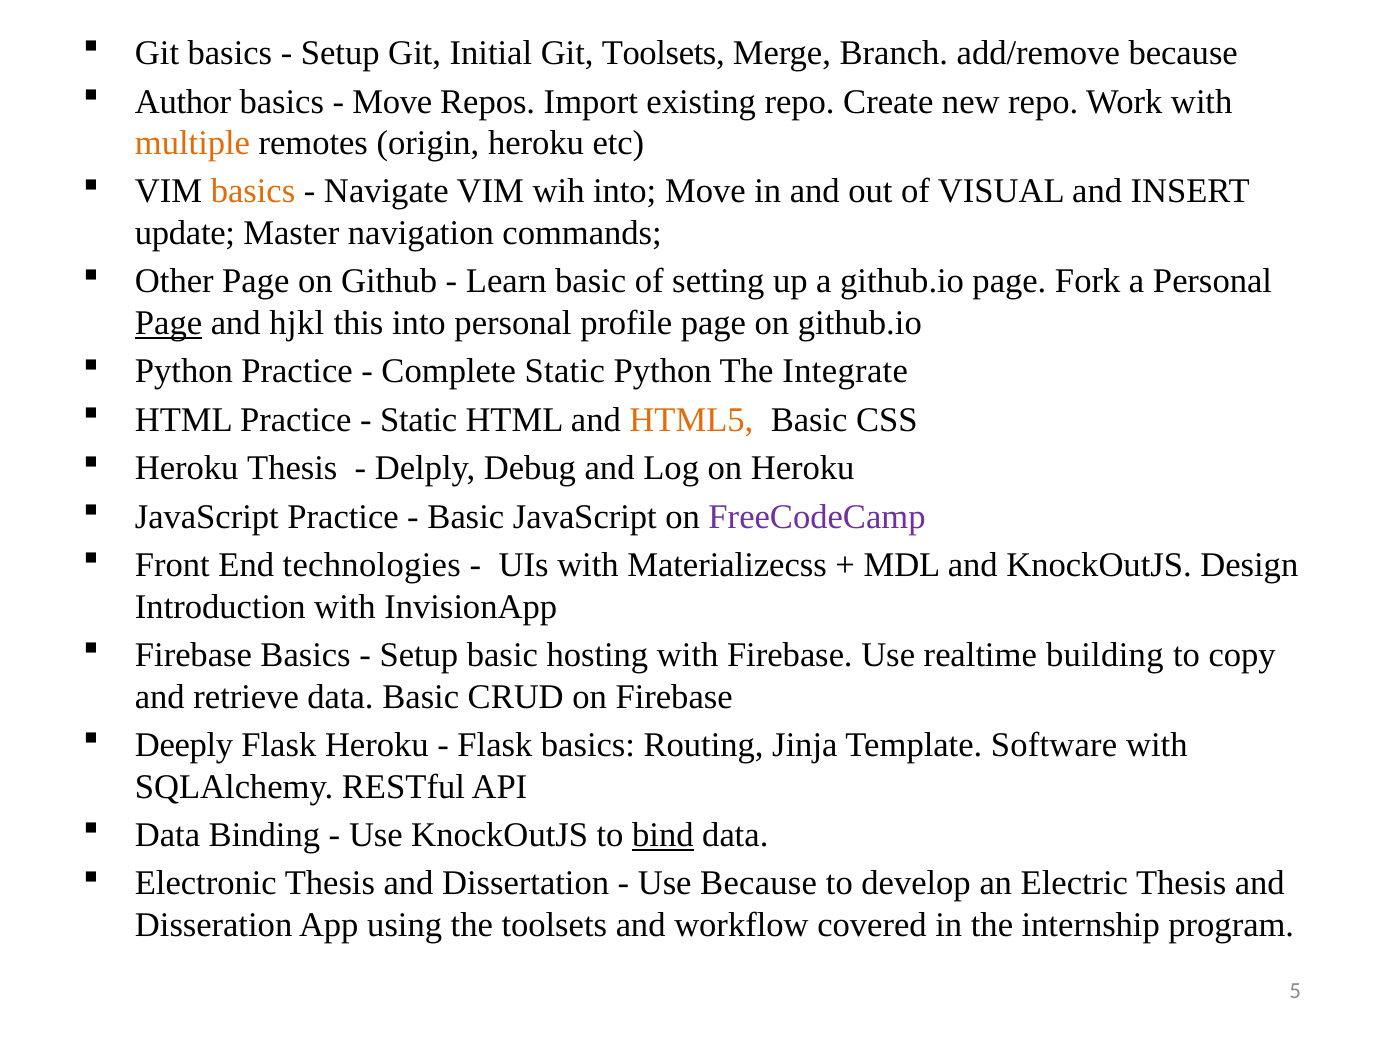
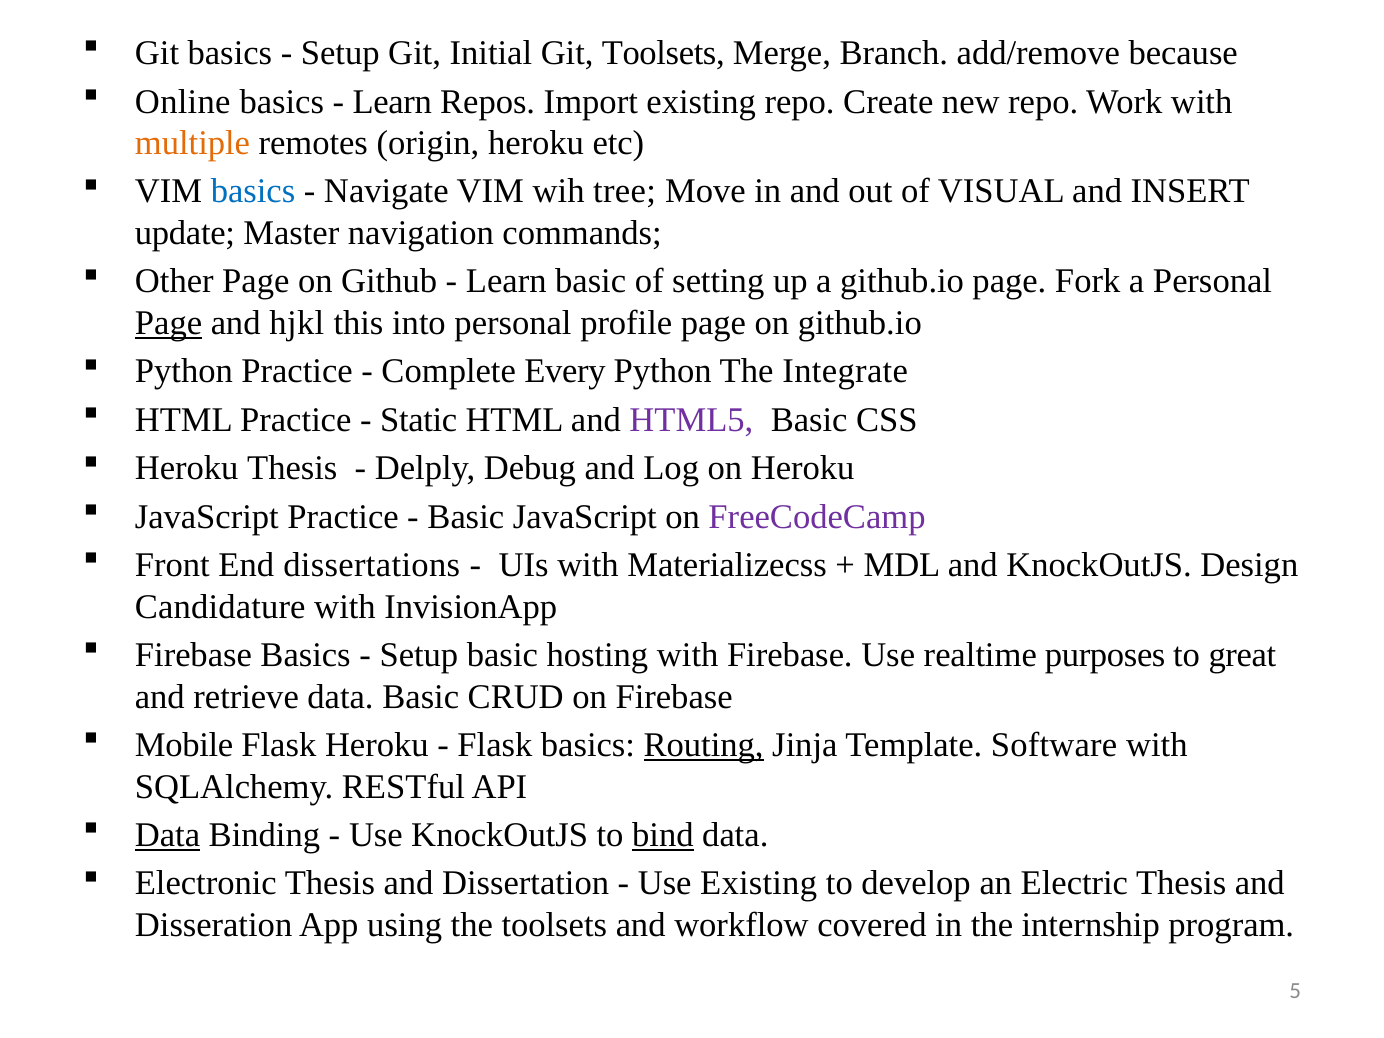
Author: Author -> Online (183, 102)
Move: Move -> Learn (392, 102)
basics colour: orange -> blue (253, 192)
wih into: into -> tree (625, 192)
Complete Static: Static -> Every (565, 371)
HTML5 colour: orange -> purple (691, 420)
technologies: technologies -> dissertations (372, 565)
Introduction: Introduction -> Candidature (220, 607)
building: building -> purposes (1105, 655)
copy: copy -> great (1242, 655)
Deeply: Deeply -> Mobile (184, 745)
Routing underline: none -> present (704, 745)
Data underline: none -> present (168, 835)
Use Because: Because -> Existing (759, 884)
